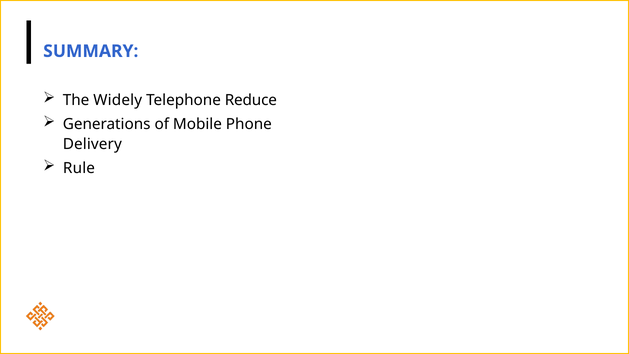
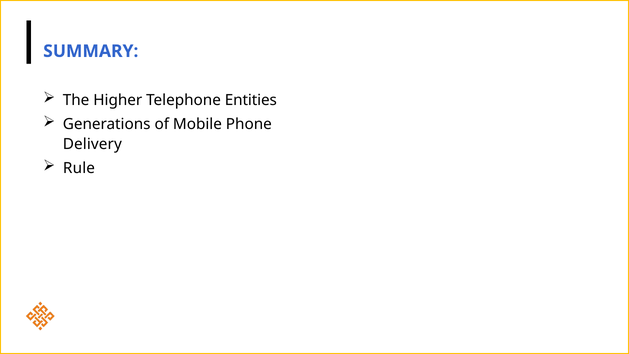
Widely: Widely -> Higher (118, 100)
Reduce: Reduce -> Entities (251, 100)
